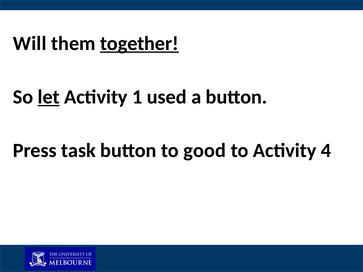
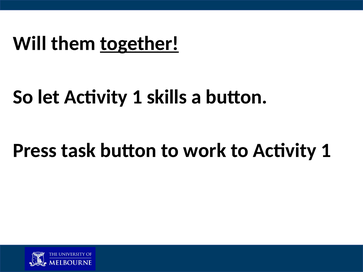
let underline: present -> none (49, 97)
used: used -> skills (167, 97)
good: good -> work (205, 151)
to Activity 4: 4 -> 1 (326, 151)
